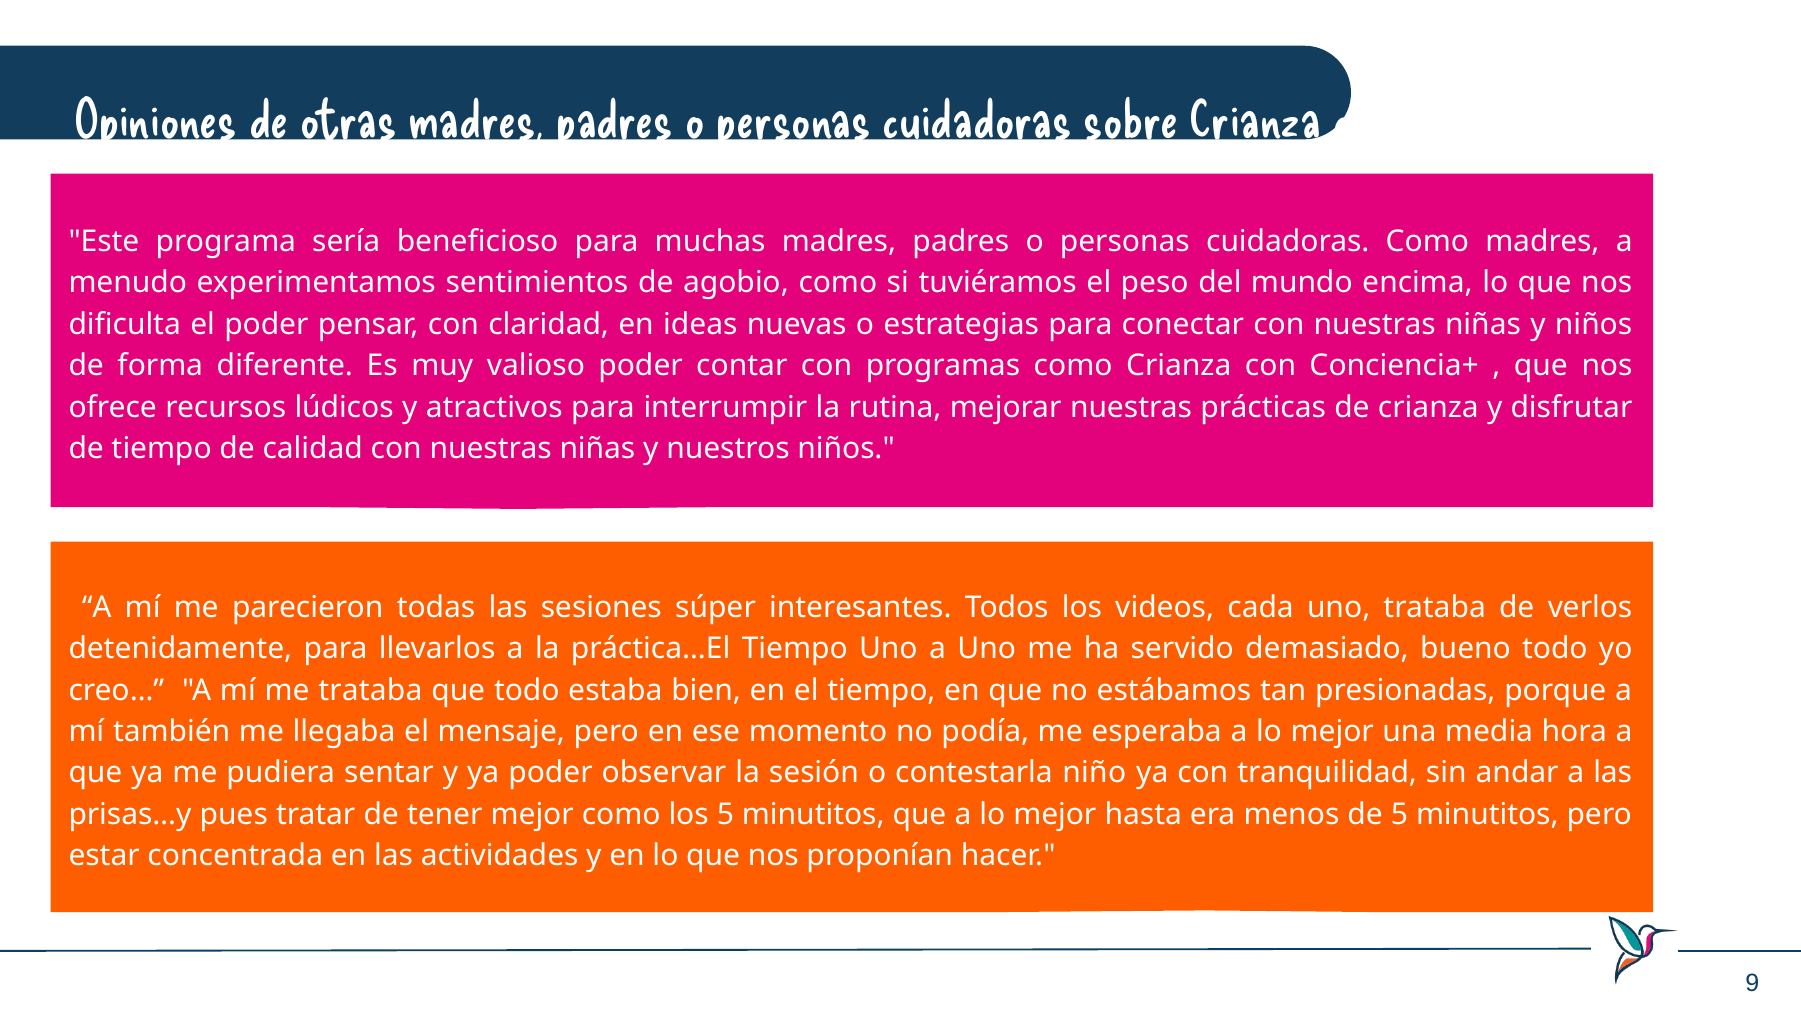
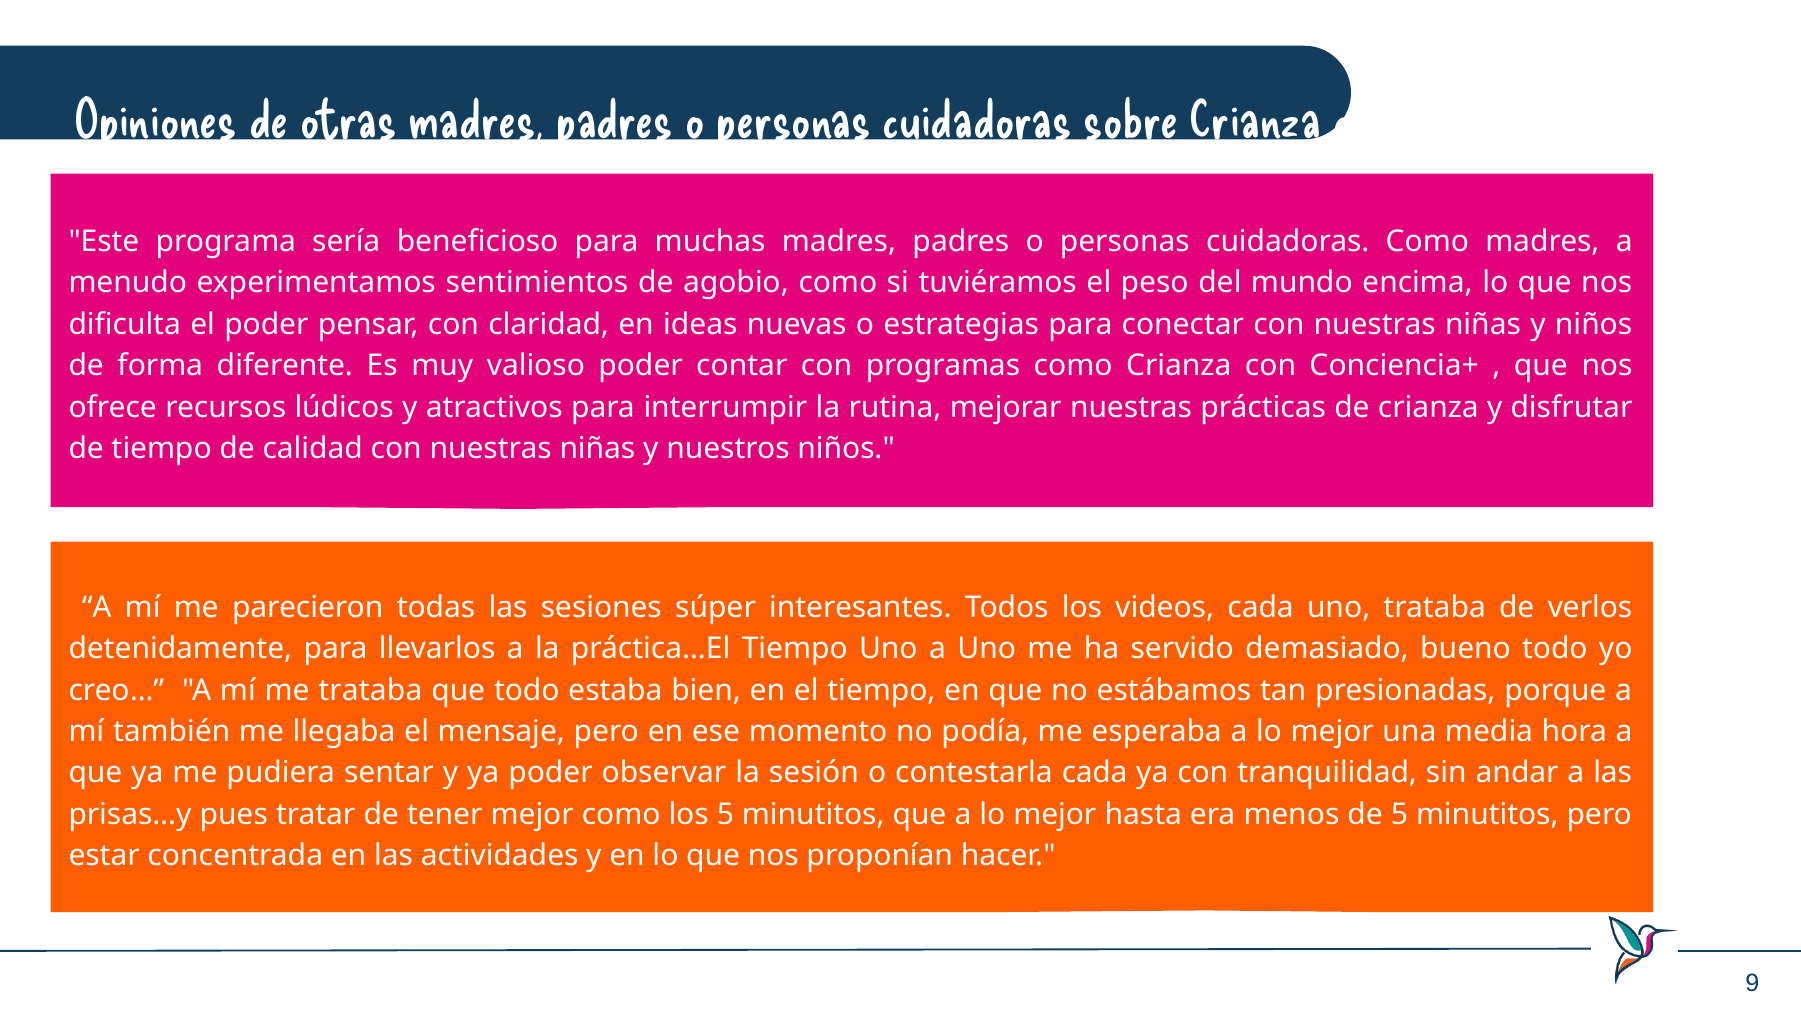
contestarla niño: niño -> cada (1095, 773)
